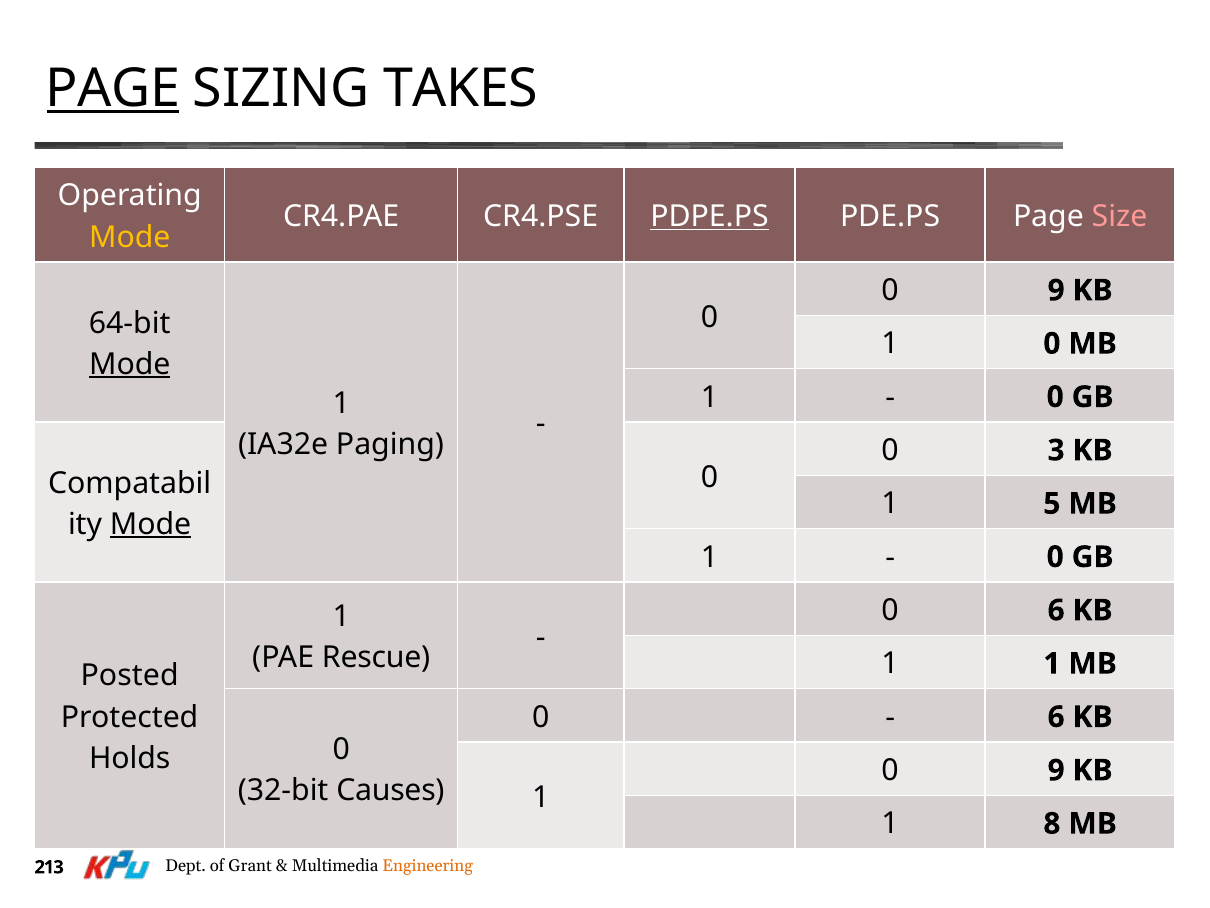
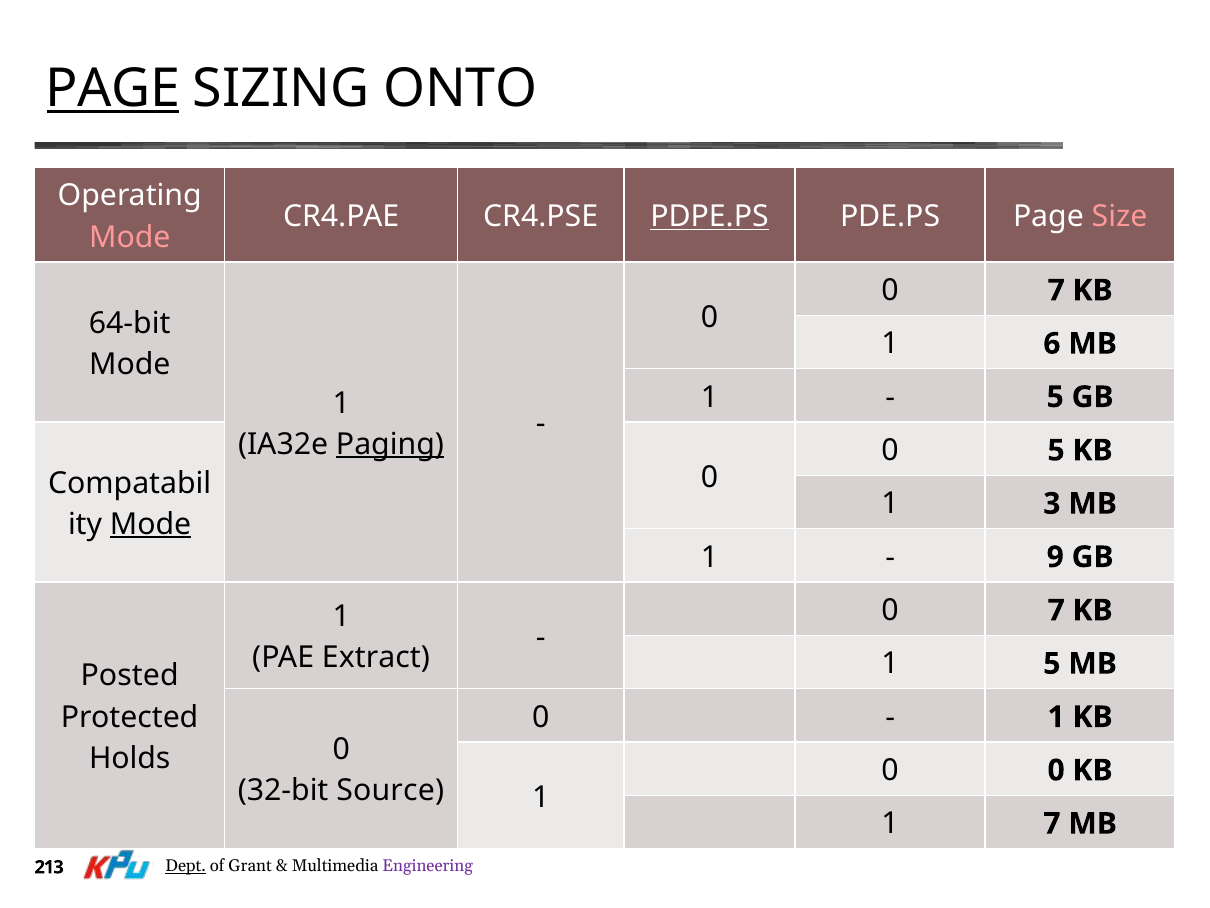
TAKES: TAKES -> ONTO (461, 89)
Mode colour: yellow -> pink (130, 237)
9: 9 -> 7 (1056, 290)
0: 0 -> 6 (1052, 344)
Mode underline: present -> none (130, 364)
0: 0 -> 5 (1055, 397)
Paging underline: none -> present (390, 444)
0 3: 3 -> 5 (1056, 450)
5: 5 -> 3 (1052, 503)
0: 0 -> 9 (1055, 557)
6: 6 -> 7 (1056, 610)
Rescue: Rescue -> Extract (376, 657)
1 1: 1 -> 5 (1052, 663)
6: 6 -> 1 (1056, 717)
9: 9 -> 0 (1056, 770)
Causes: Causes -> Source (390, 791)
1 8: 8 -> 7 (1052, 823)
Dept underline: none -> present (186, 866)
Engineering colour: orange -> purple (428, 866)
